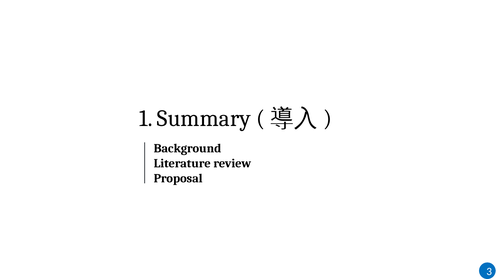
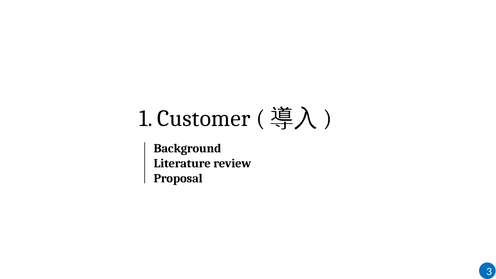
Summary: Summary -> Customer (204, 119)
